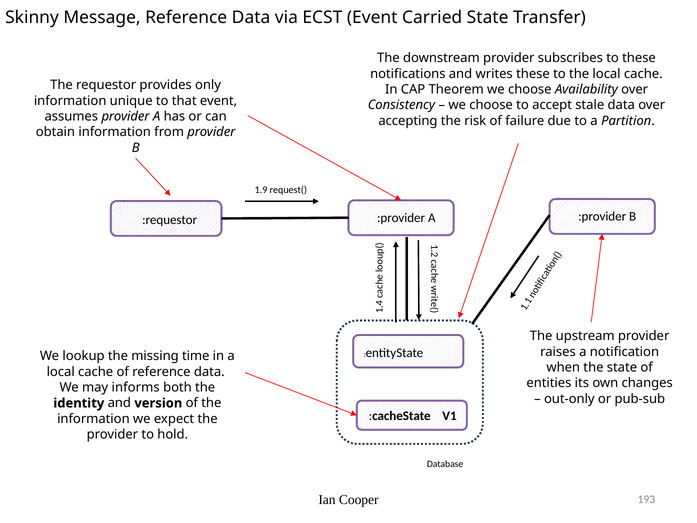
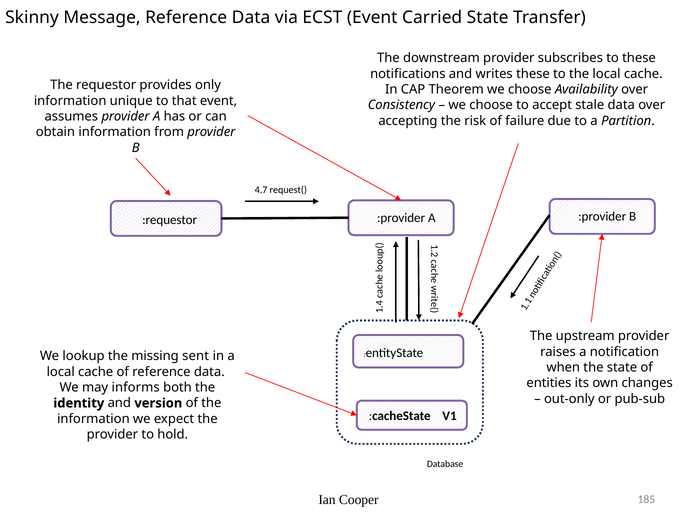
1.9: 1.9 -> 4.7 (261, 190)
time: time -> sent (196, 356)
193: 193 -> 185 (646, 499)
